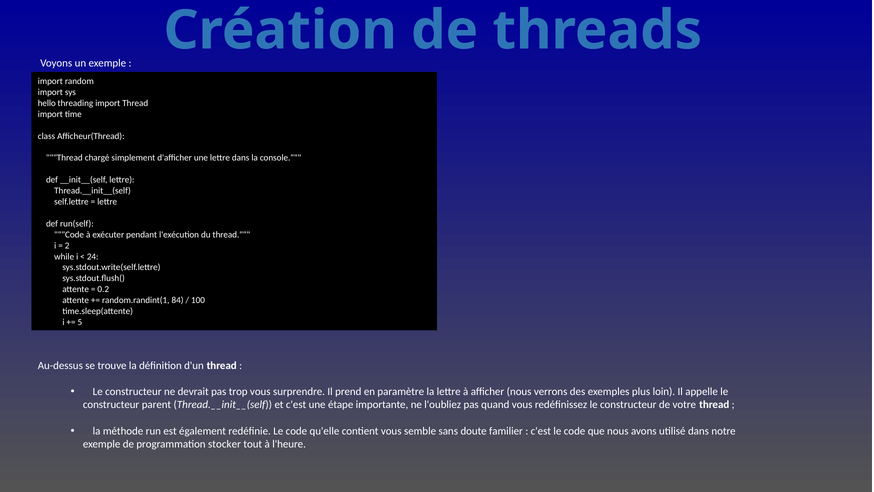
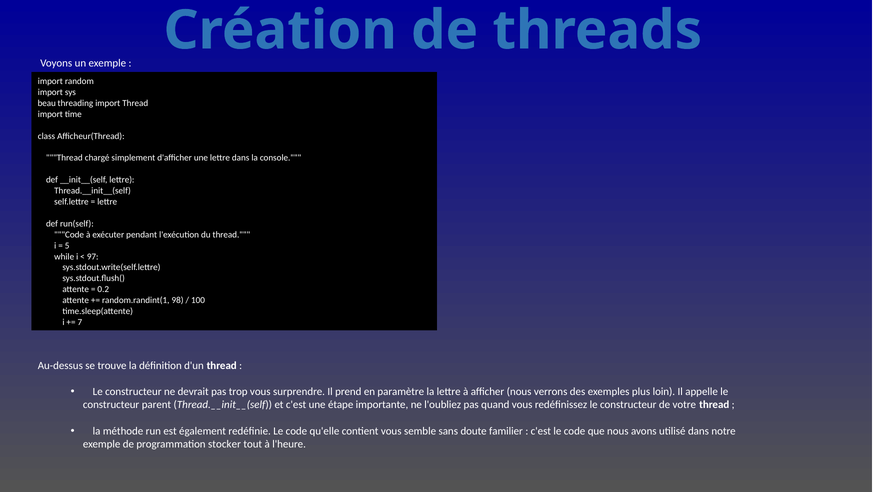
hello: hello -> beau (47, 103)
2: 2 -> 5 (67, 245)
24: 24 -> 97 (93, 256)
84: 84 -> 98 (178, 300)
5: 5 -> 7 (80, 322)
